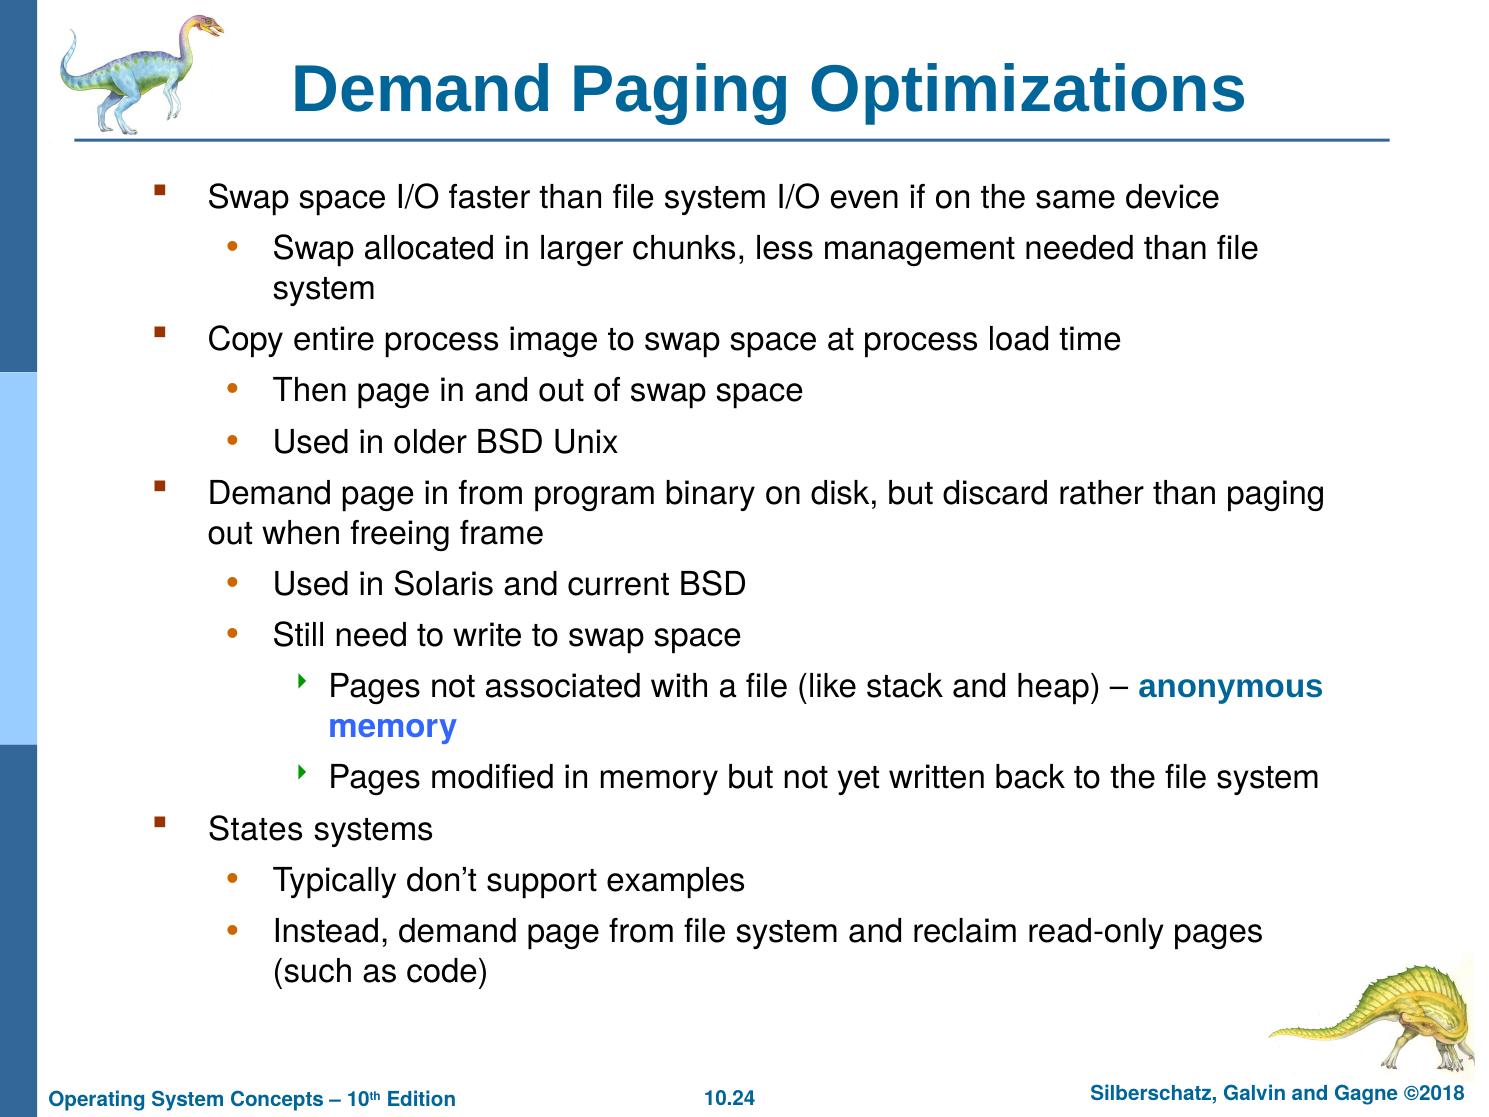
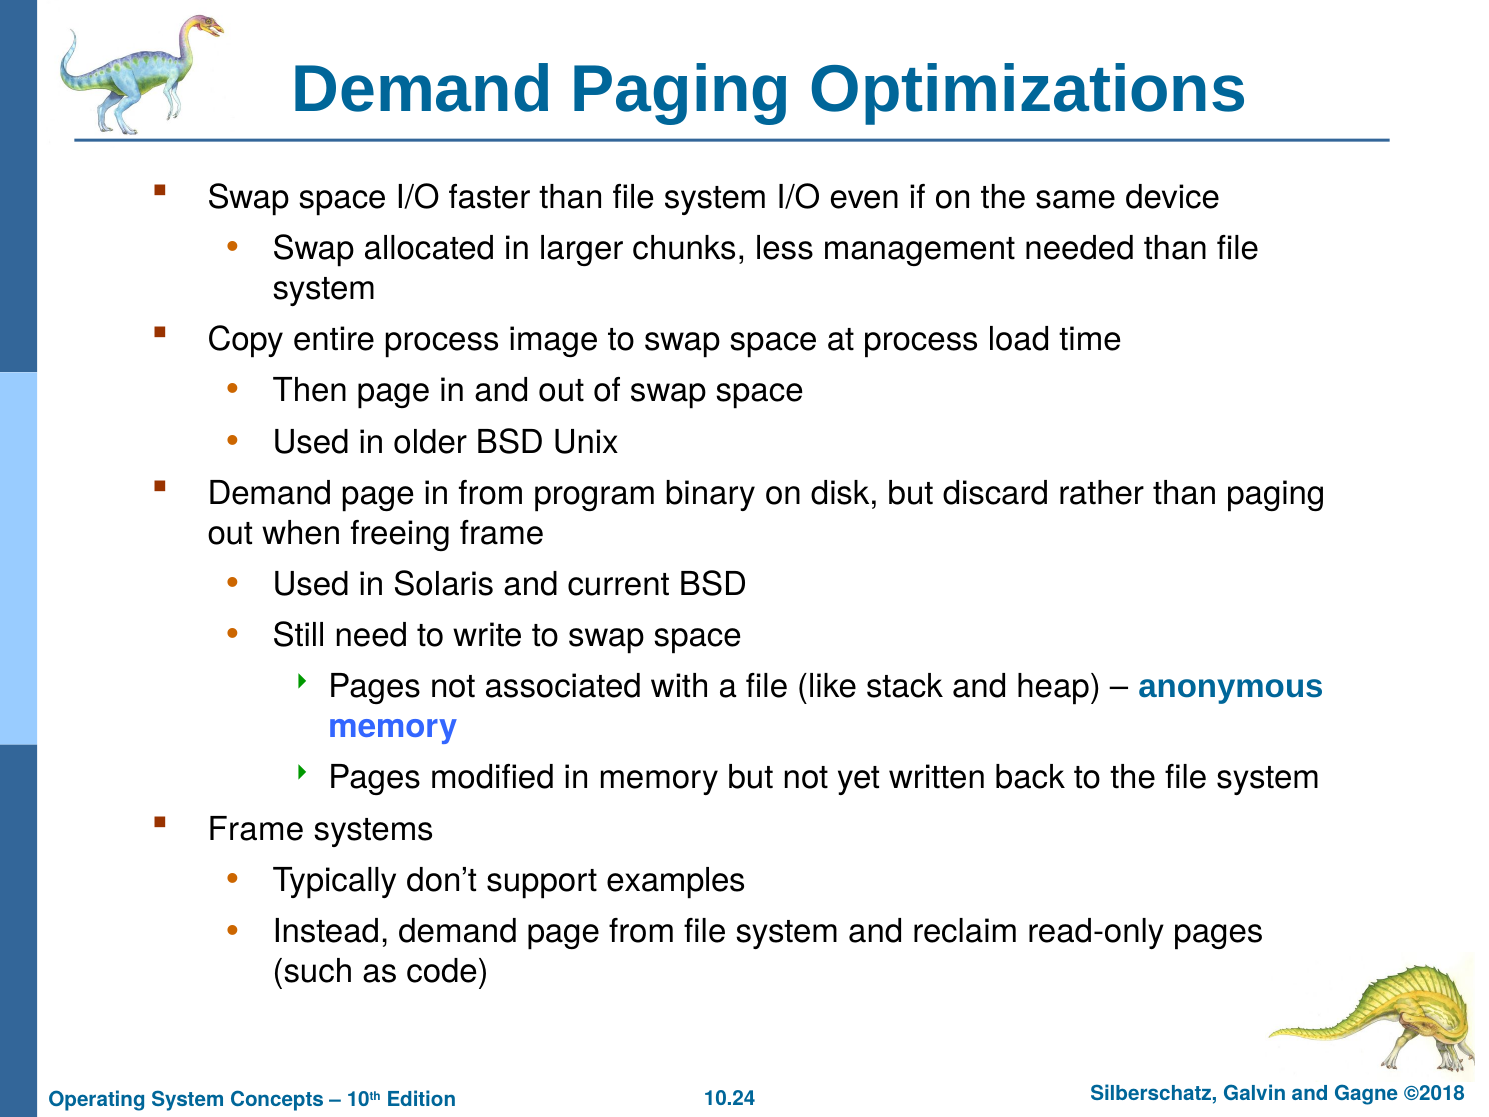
States: States -> Frame (256, 829)
